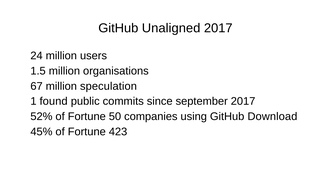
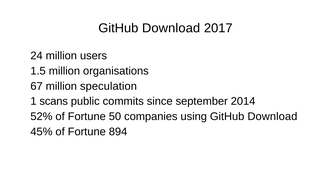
Unaligned: Unaligned -> Download (171, 28)
found: found -> scans (54, 101)
september 2017: 2017 -> 2014 (243, 101)
423: 423 -> 894 (118, 132)
